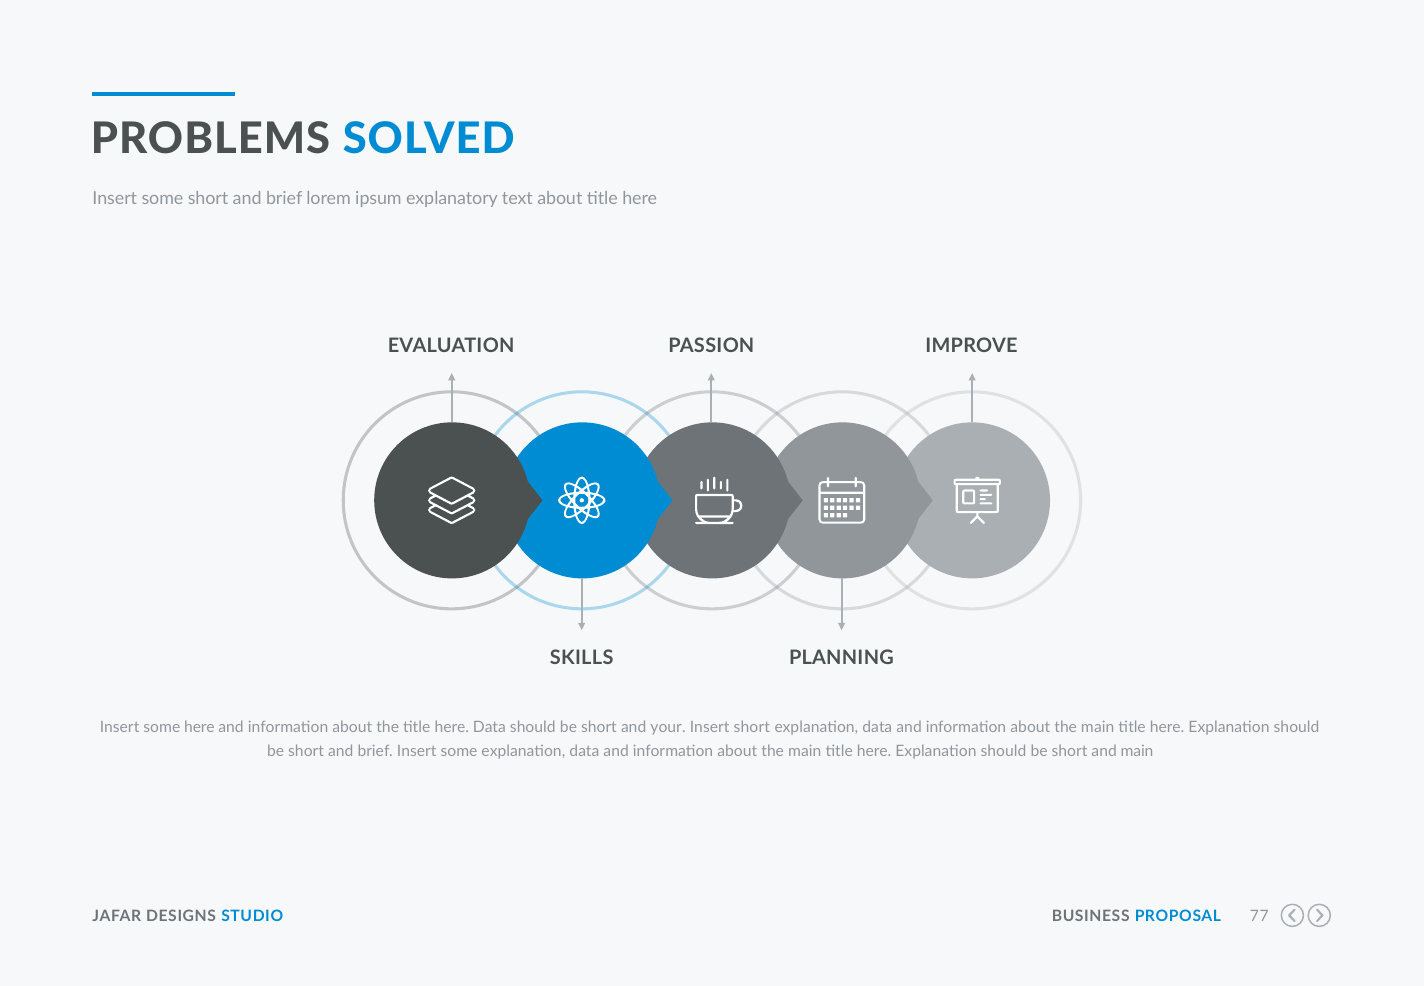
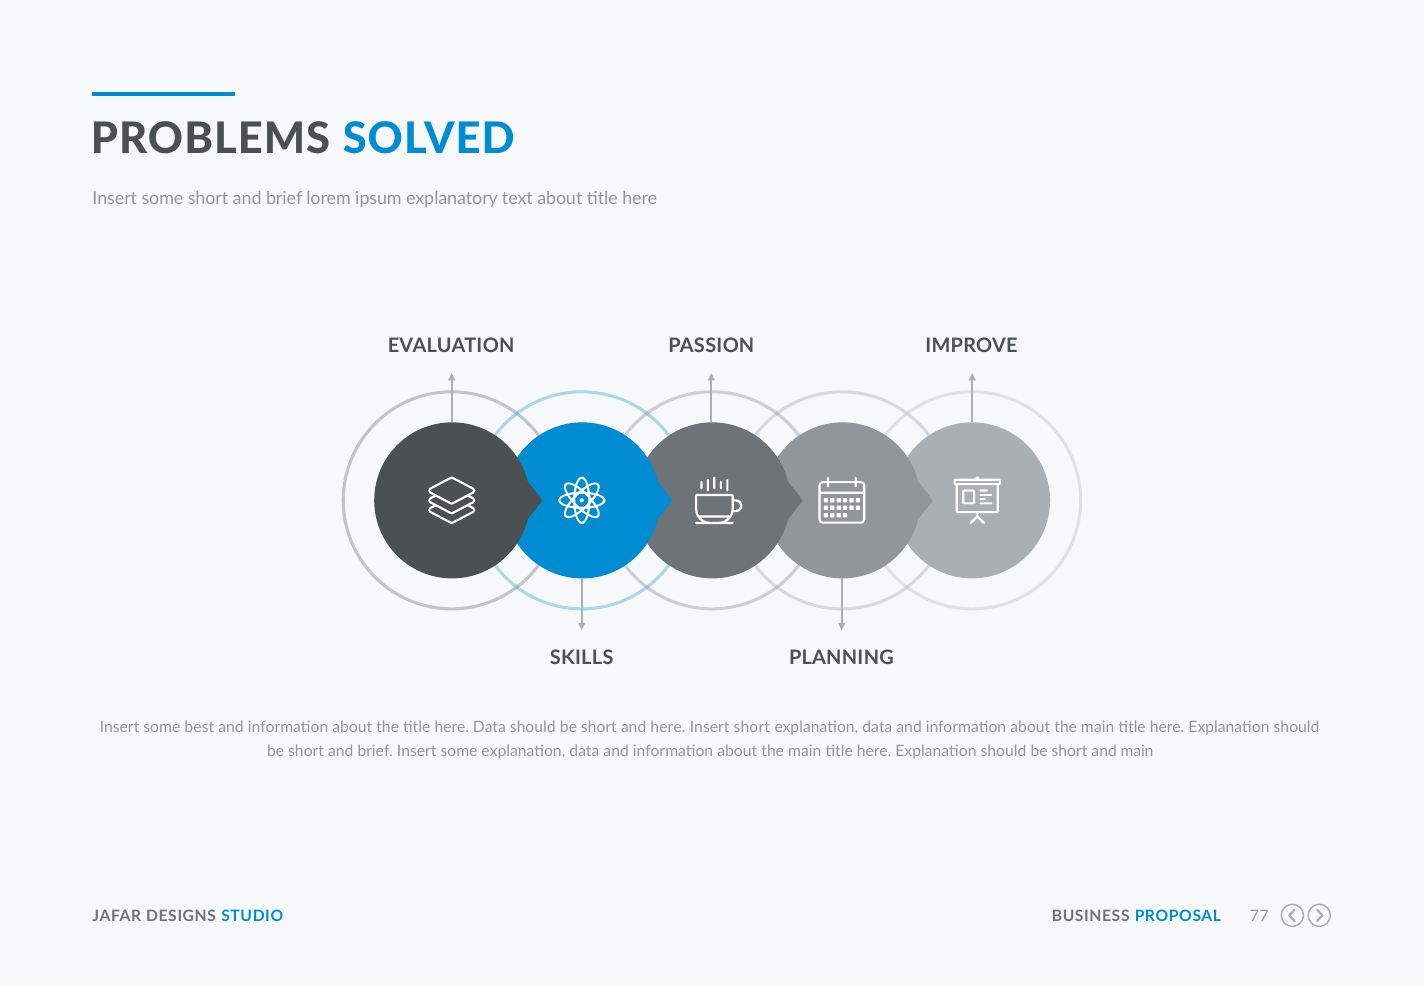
some here: here -> best (199, 727)
and your: your -> here (668, 727)
